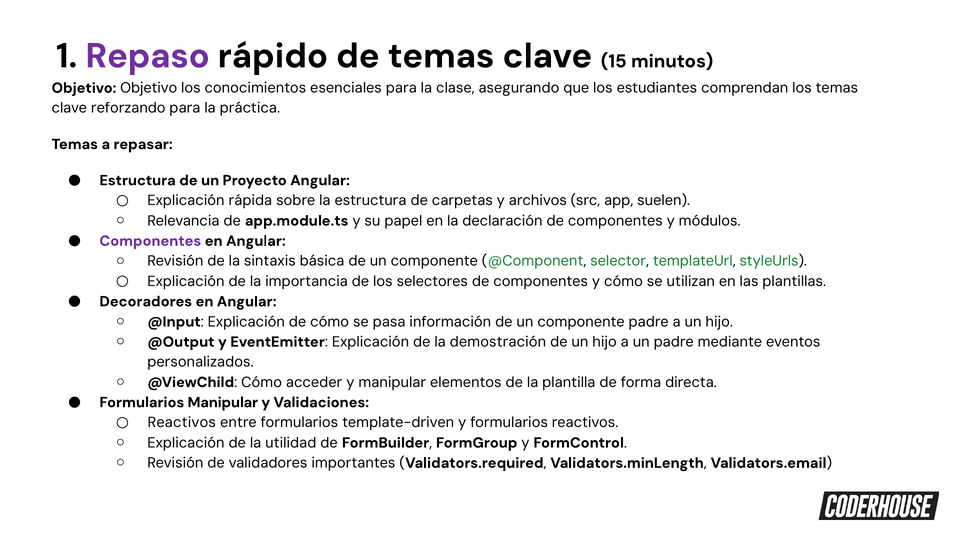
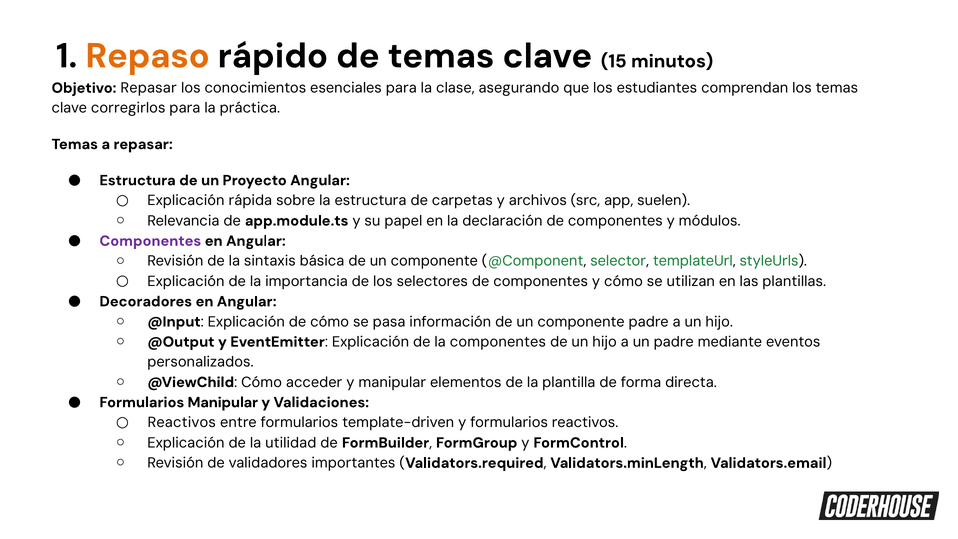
Repaso colour: purple -> orange (148, 56)
Objetivo Objetivo: Objetivo -> Repasar (149, 88)
reforzando: reforzando -> corregirlos (128, 108)
la demostración: demostración -> componentes (498, 342)
